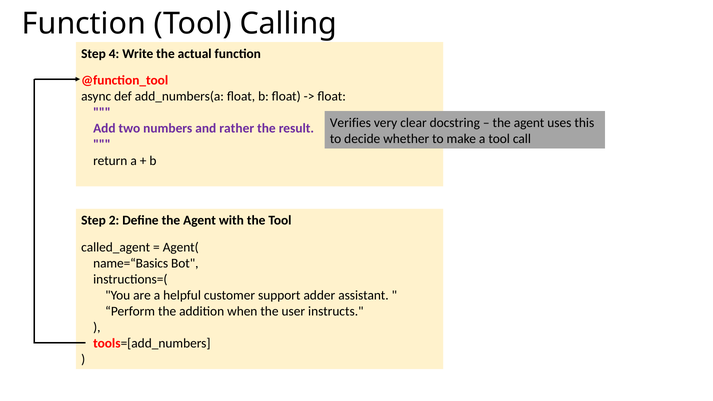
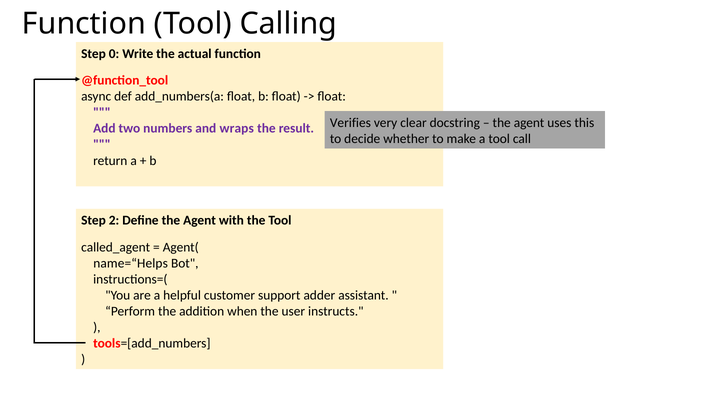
4: 4 -> 0 (114, 54)
rather: rather -> wraps (237, 129)
name=“Basics: name=“Basics -> name=“Helps (131, 263)
